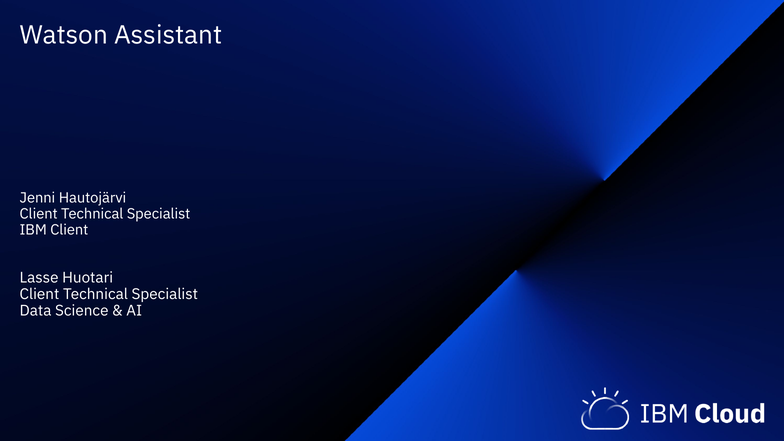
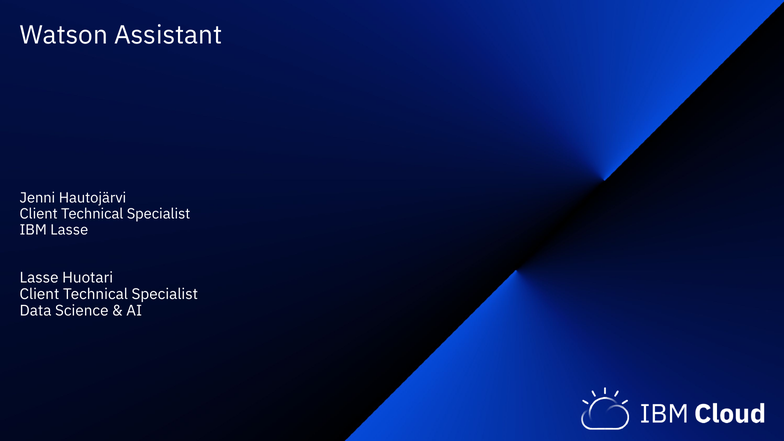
IBM Client: Client -> Lasse (69, 230)
